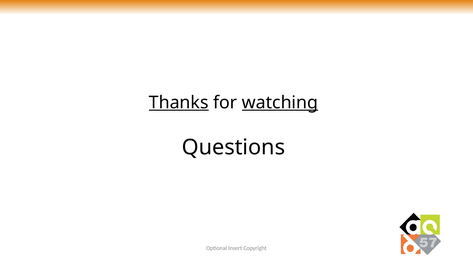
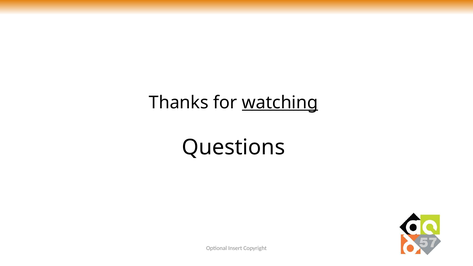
Thanks underline: present -> none (179, 103)
